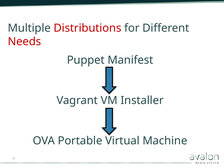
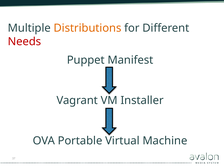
Distributions colour: red -> orange (88, 28)
